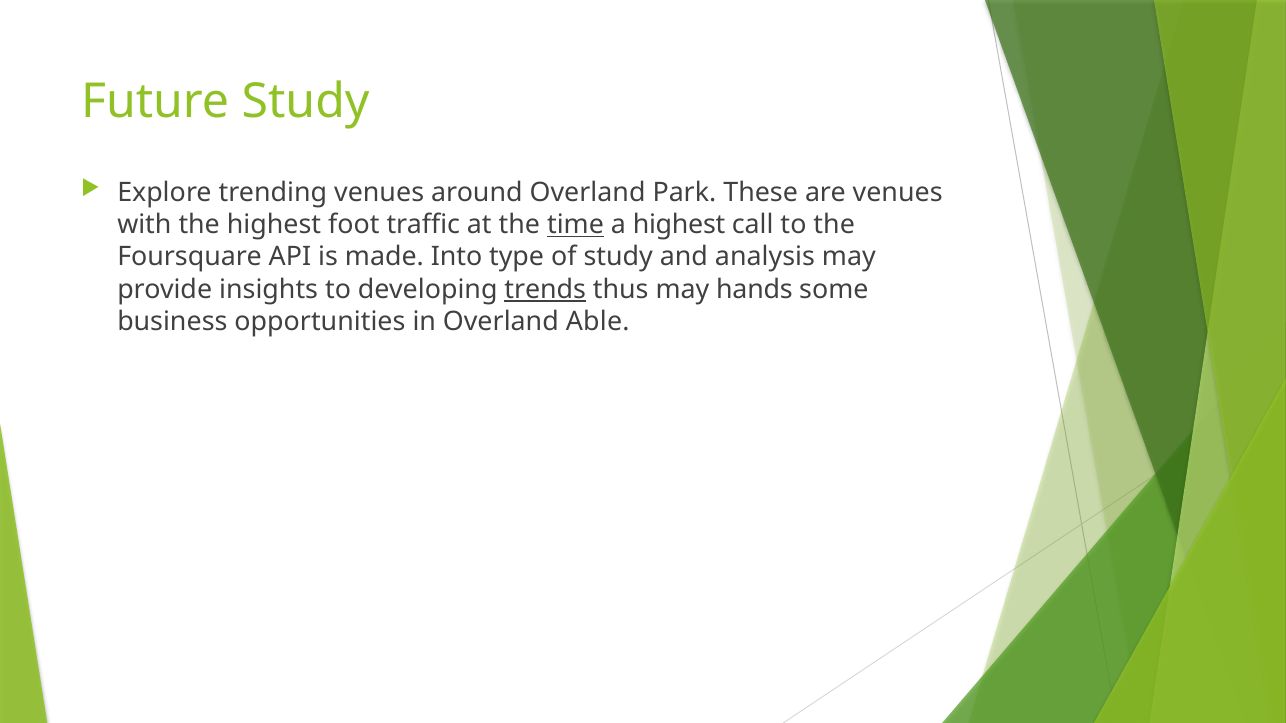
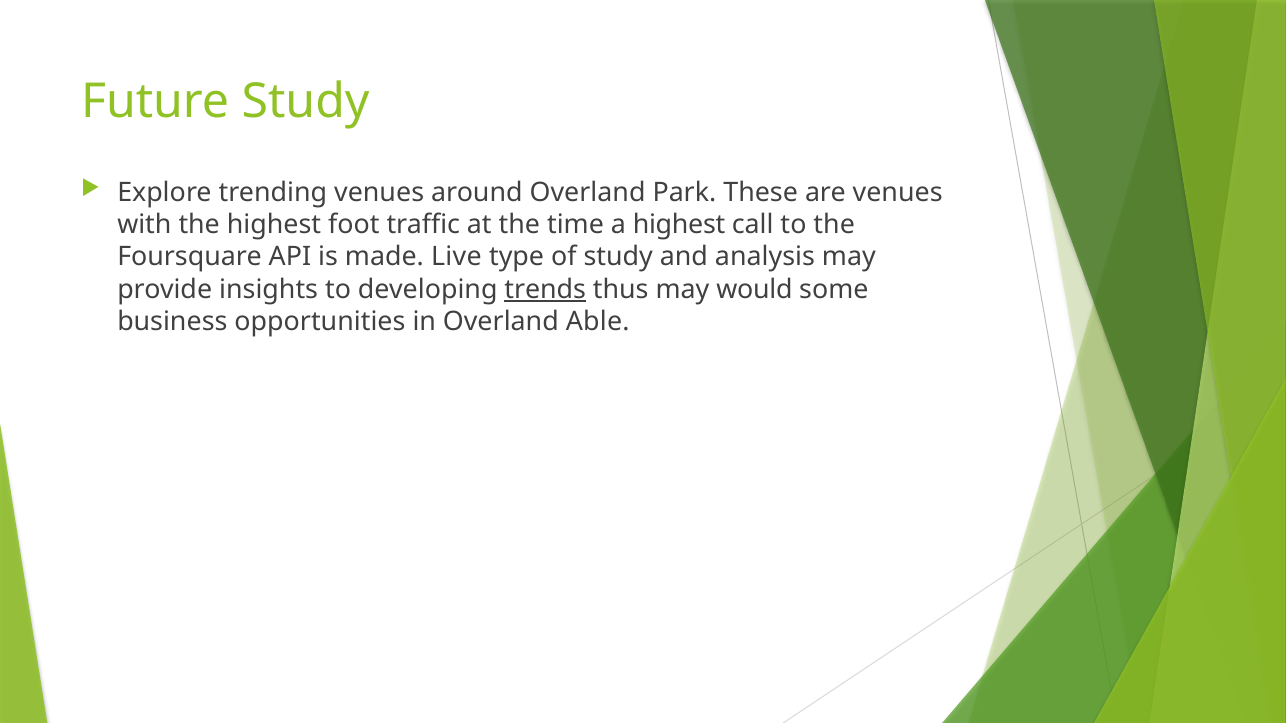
time underline: present -> none (575, 225)
Into: Into -> Live (456, 257)
hands: hands -> would (754, 289)
